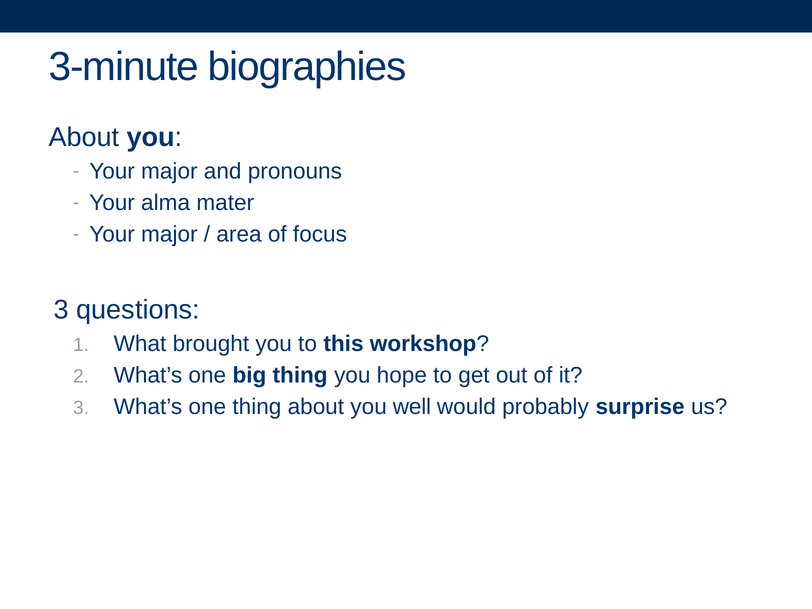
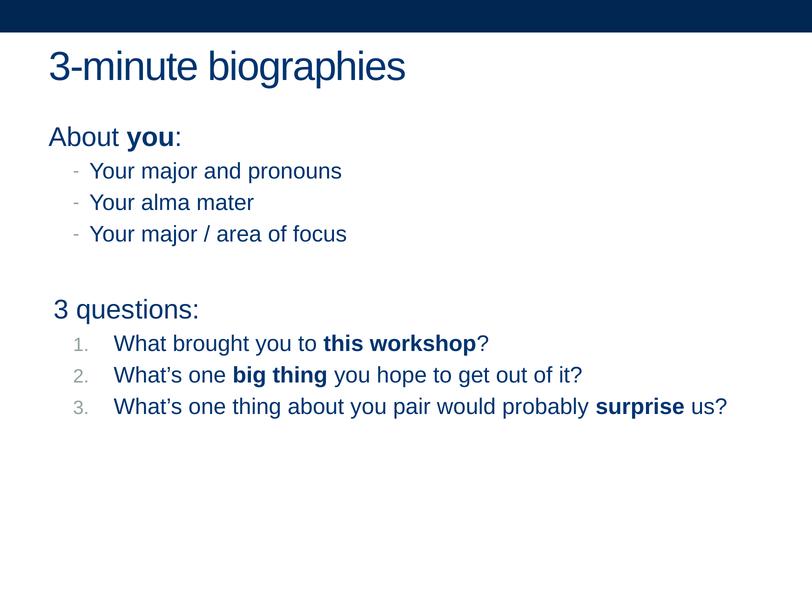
well: well -> pair (412, 407)
